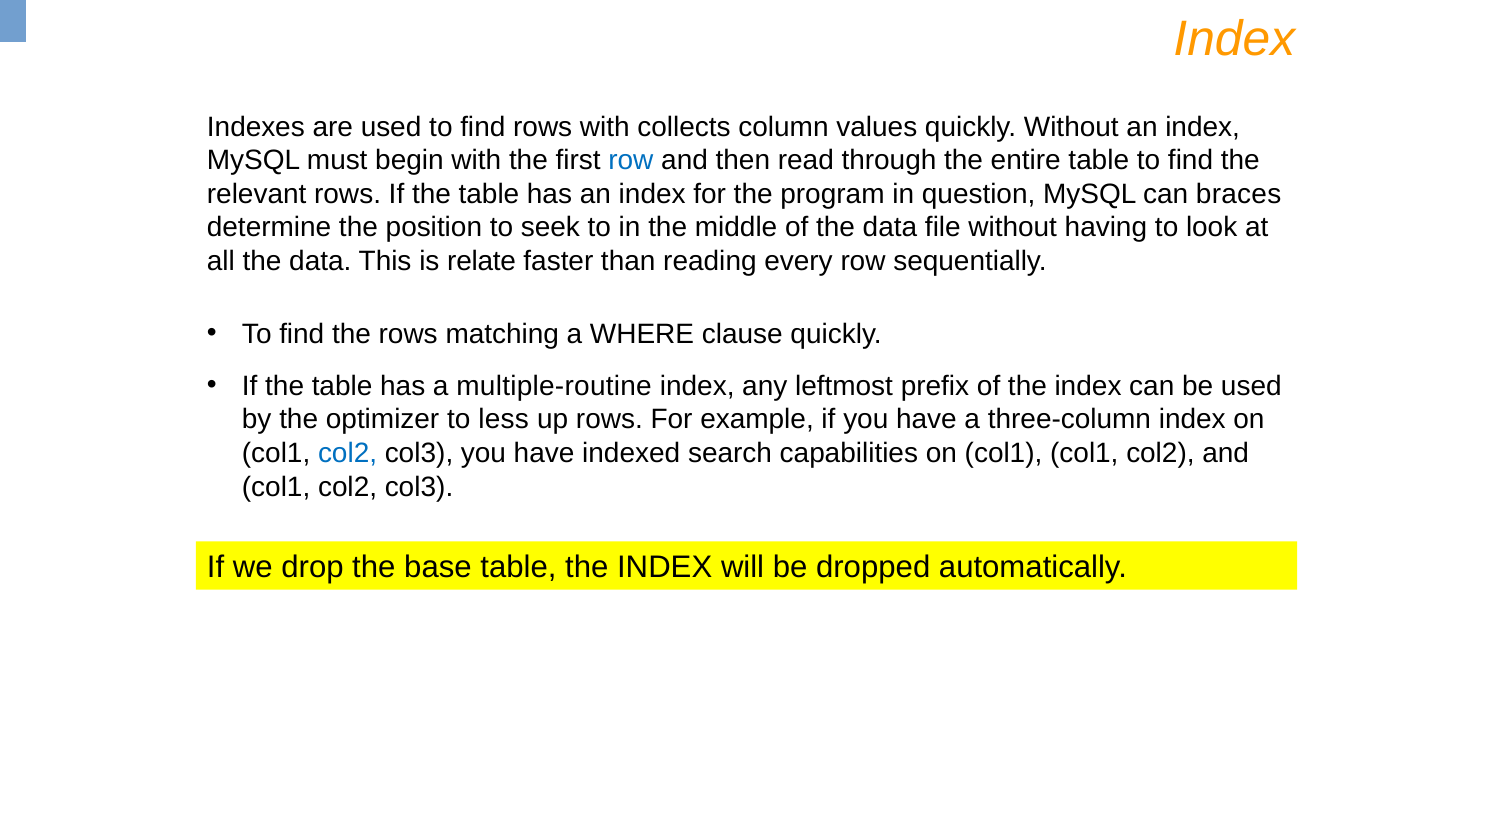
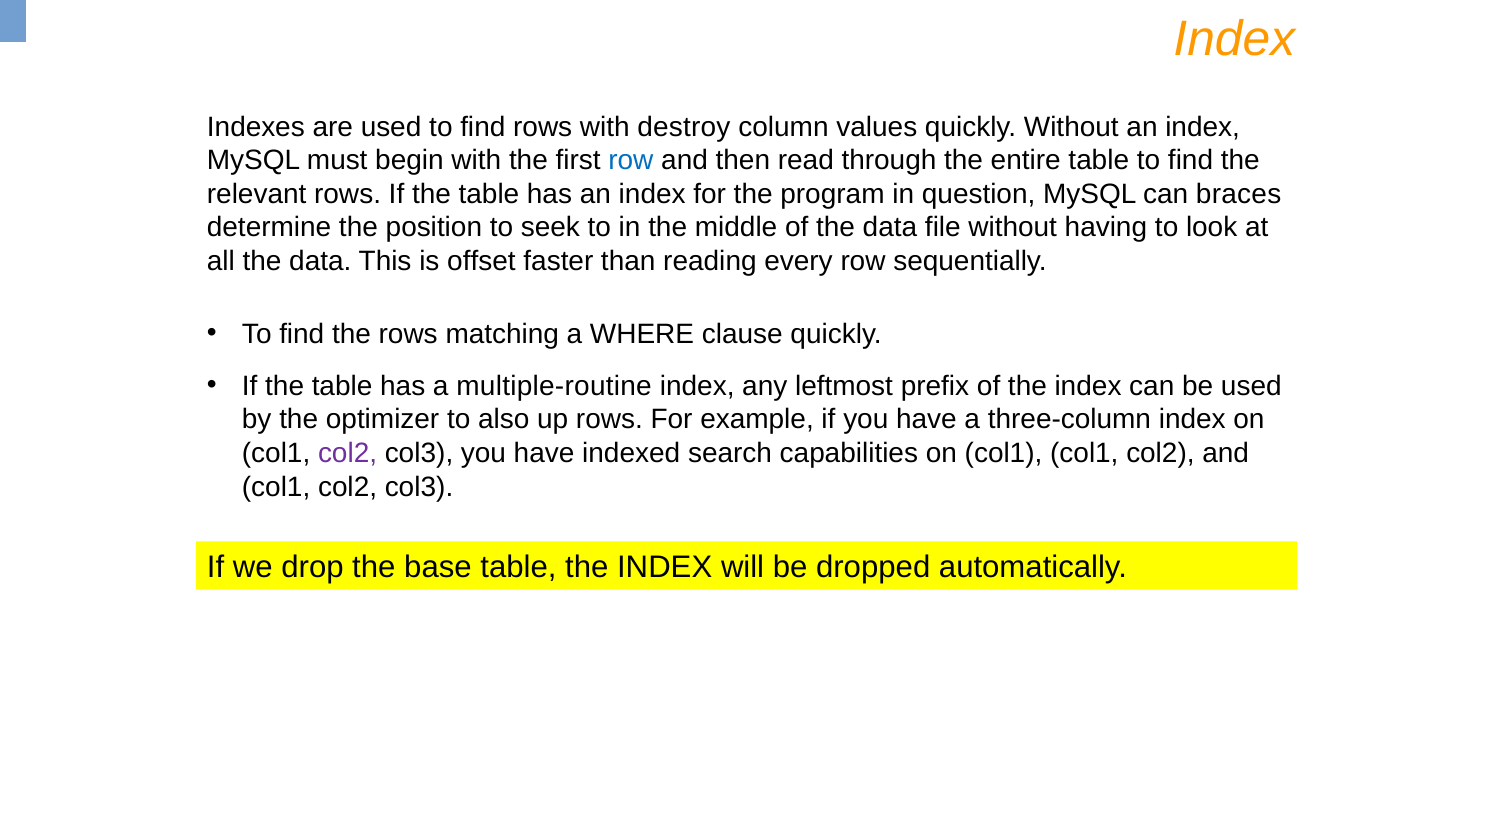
collects: collects -> destroy (684, 127)
relate: relate -> offset (481, 261)
less: less -> also (504, 420)
col2 colour: blue -> purple (348, 453)
